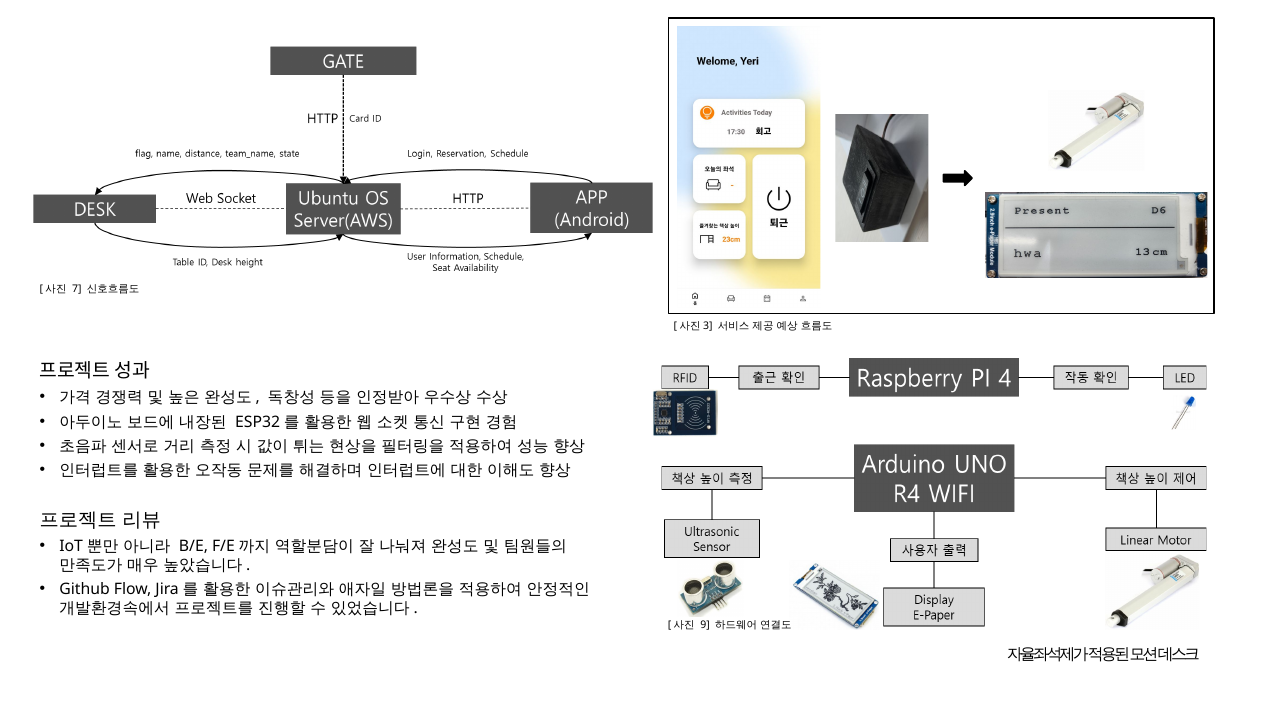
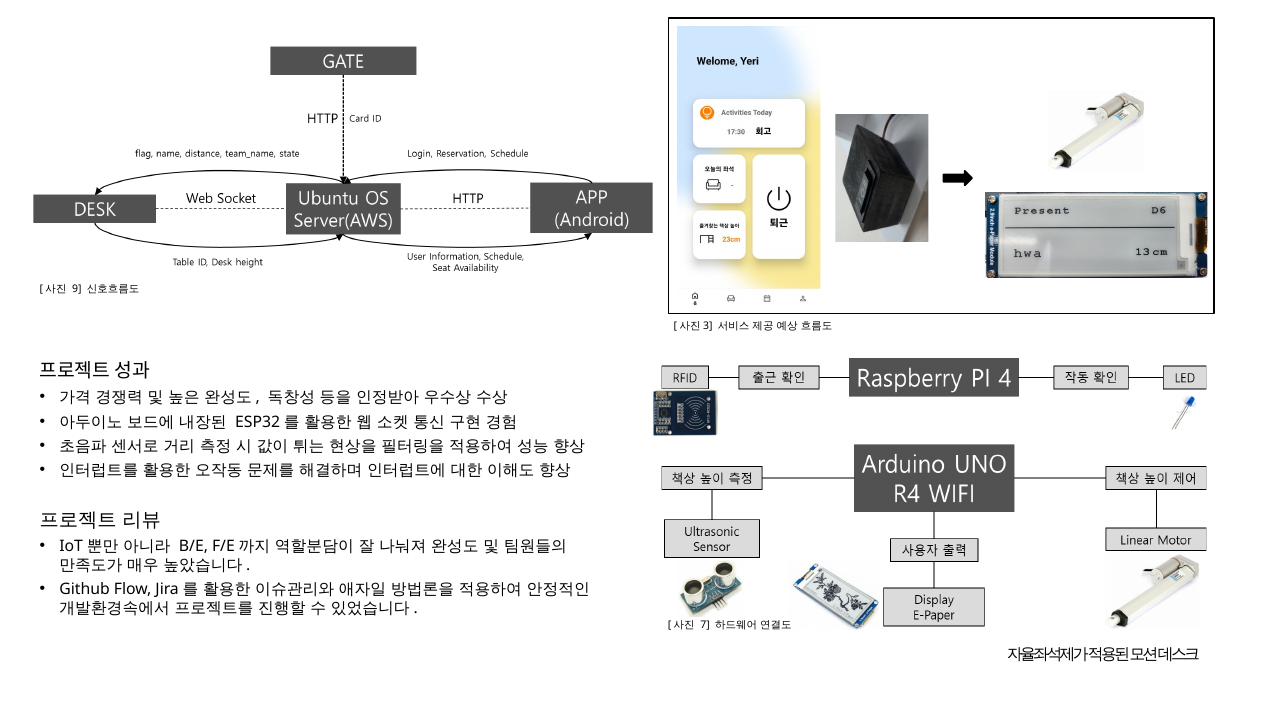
7: 7 -> 9 (77, 288)
9: 9 -> 7 (705, 624)
